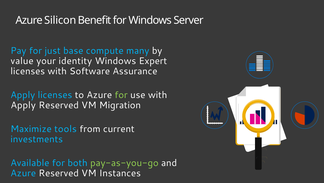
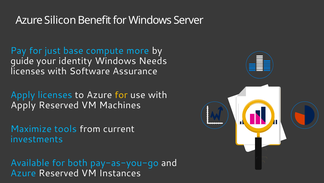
many: many -> more (138, 50)
value: value -> guide (22, 61)
Expert: Expert -> Needs (153, 61)
for colour: light green -> yellow (121, 95)
Migration: Migration -> Machines (120, 105)
pay-as-you-go colour: light green -> light blue (124, 162)
